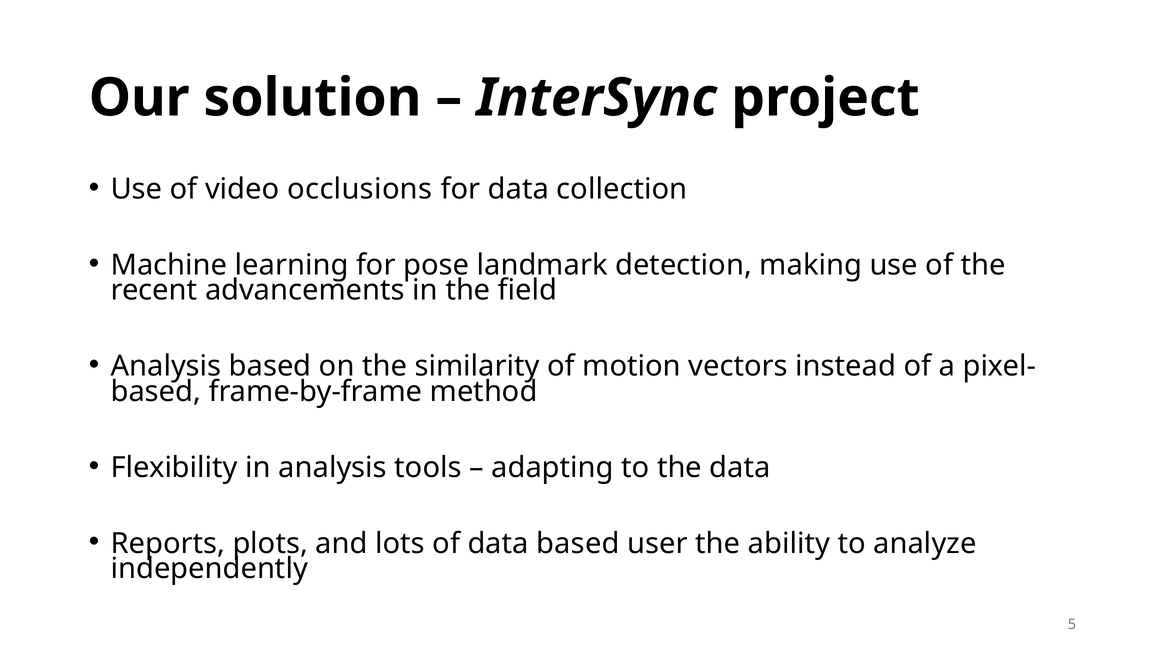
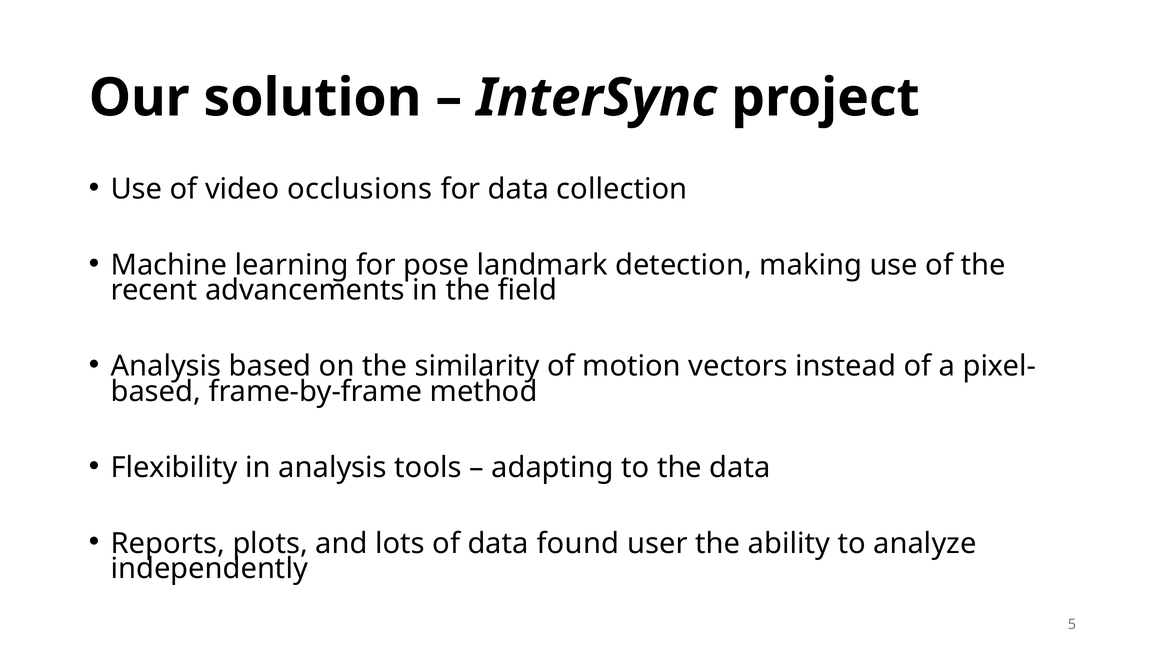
data based: based -> found (578, 544)
